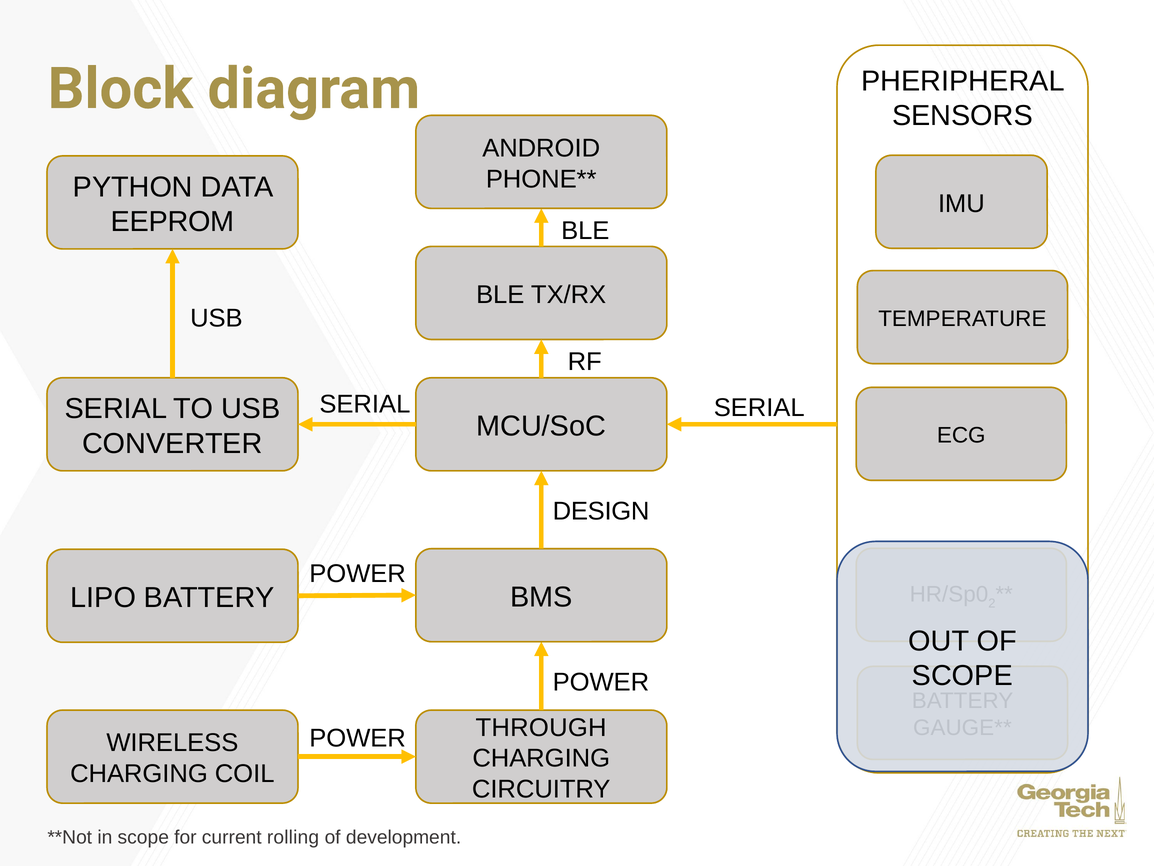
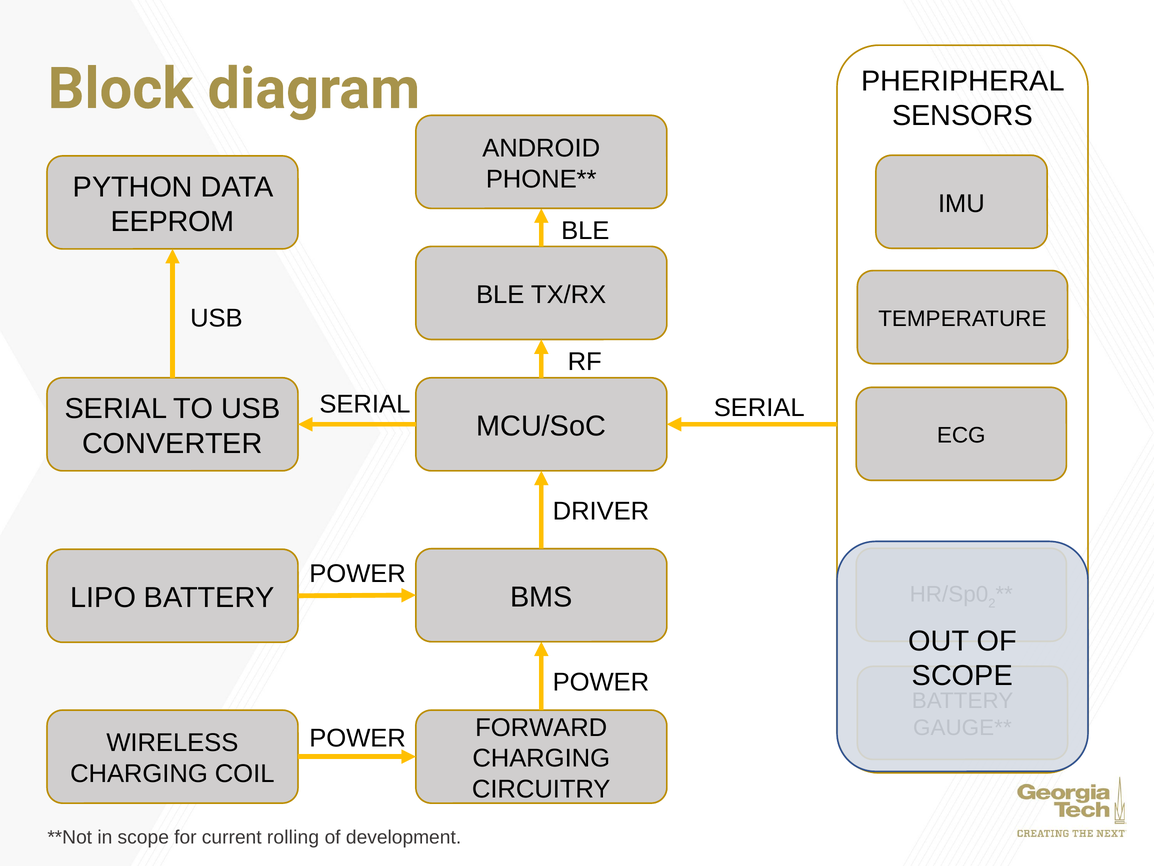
DESIGN: DESIGN -> DRIVER (601, 511)
THROUGH: THROUGH -> FORWARD (541, 727)
